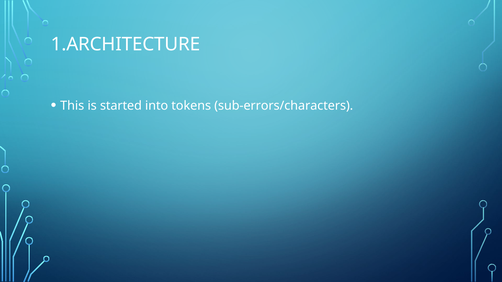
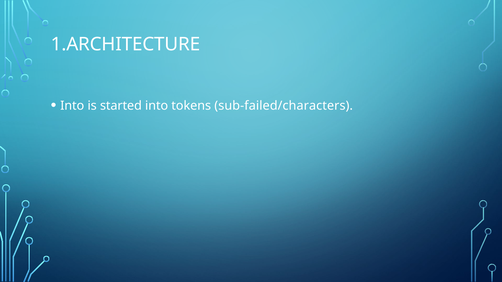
This: This -> Into (72, 106)
sub-errors/characters: sub-errors/characters -> sub-failed/characters (284, 106)
